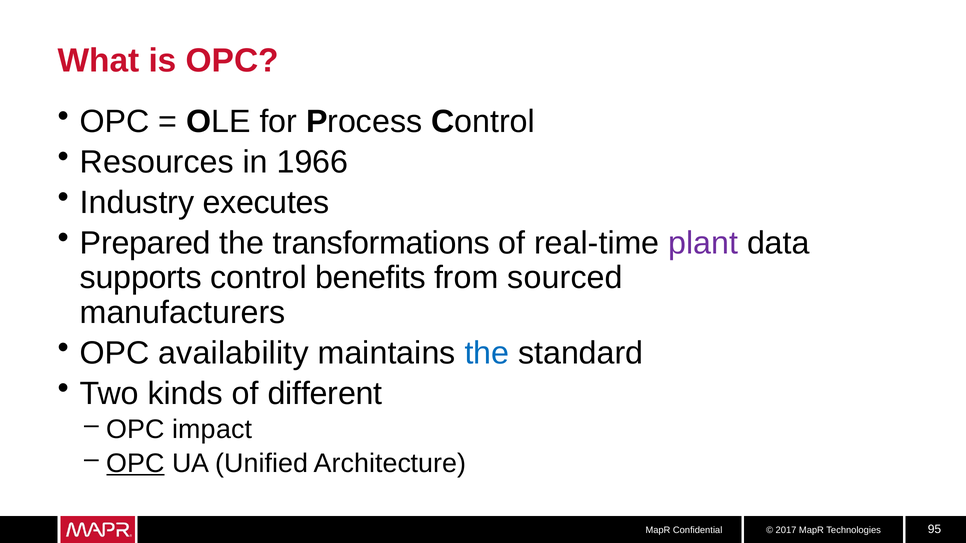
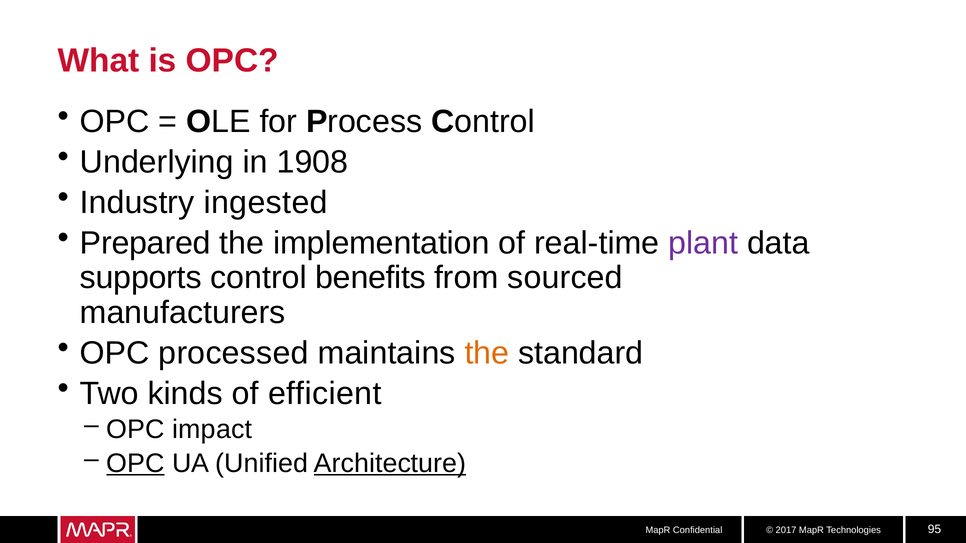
Resources: Resources -> Underlying (157, 162)
1966: 1966 -> 1908 (312, 162)
executes: executes -> ingested (266, 203)
transformations: transformations -> implementation (381, 243)
availability: availability -> processed (234, 353)
the colour: blue -> orange (487, 353)
different: different -> efficient (325, 394)
Architecture underline: none -> present (390, 463)
